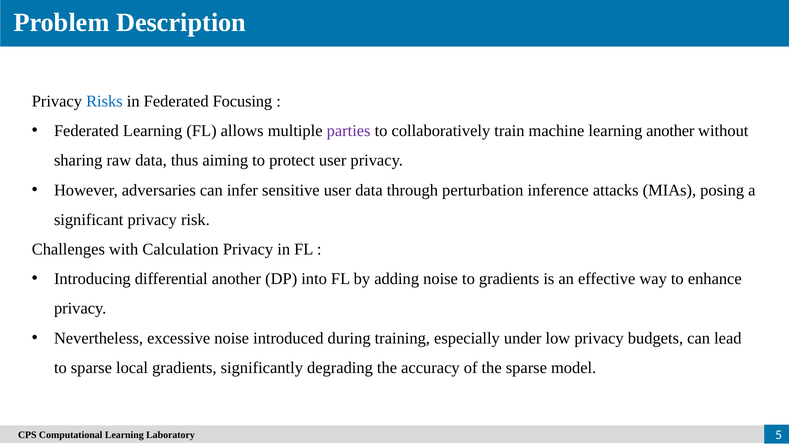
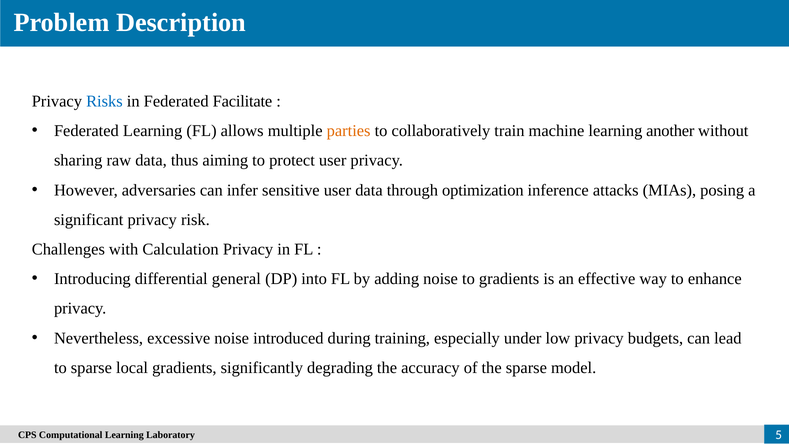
Focusing: Focusing -> Facilitate (242, 101)
parties colour: purple -> orange (349, 131)
perturbation: perturbation -> optimization (483, 190)
differential another: another -> general (236, 279)
